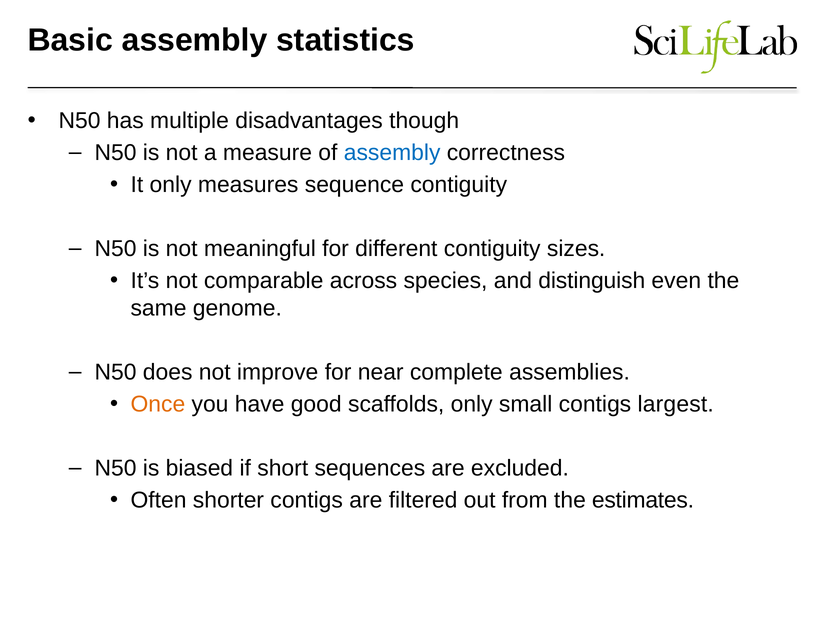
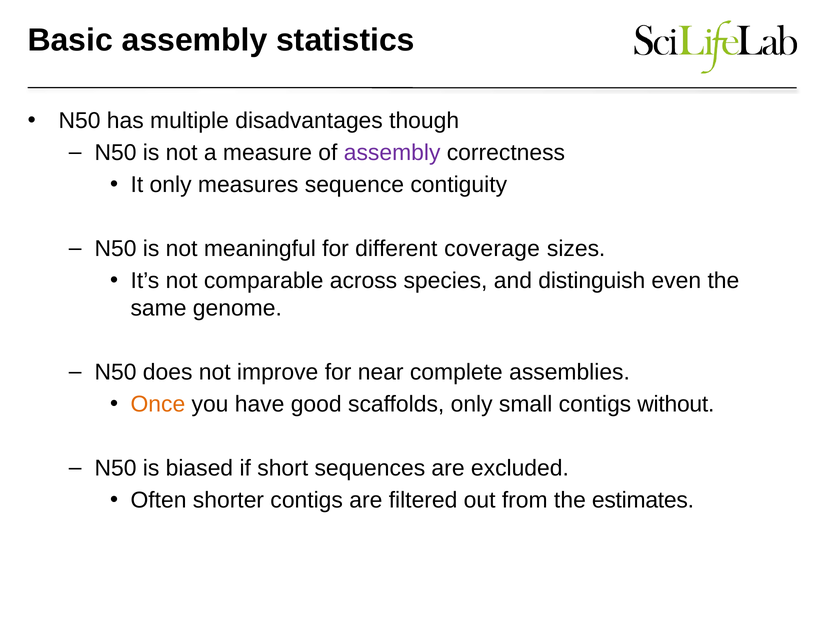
assembly colour: blue -> purple (392, 153)
different contiguity: contiguity -> coverage (492, 249)
largest: largest -> without (676, 405)
